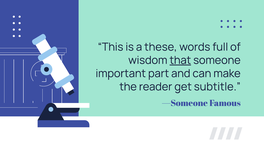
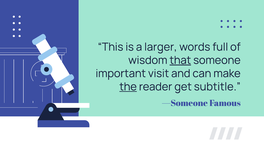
these: these -> larger (161, 47)
part: part -> visit (159, 73)
the underline: none -> present (128, 86)
